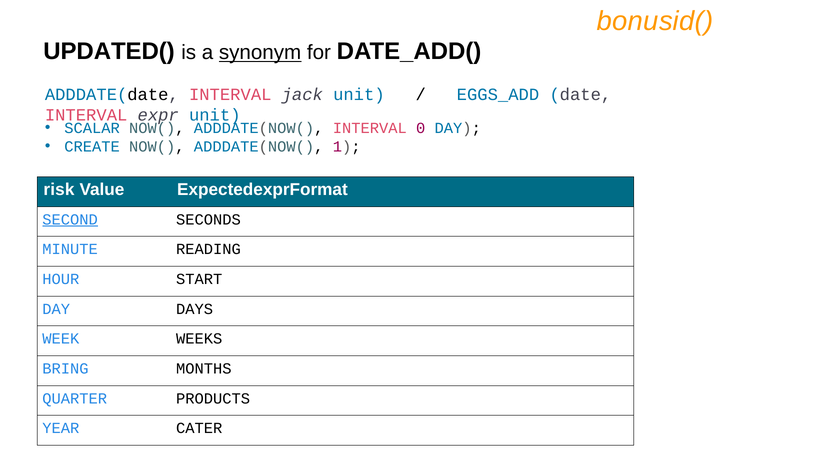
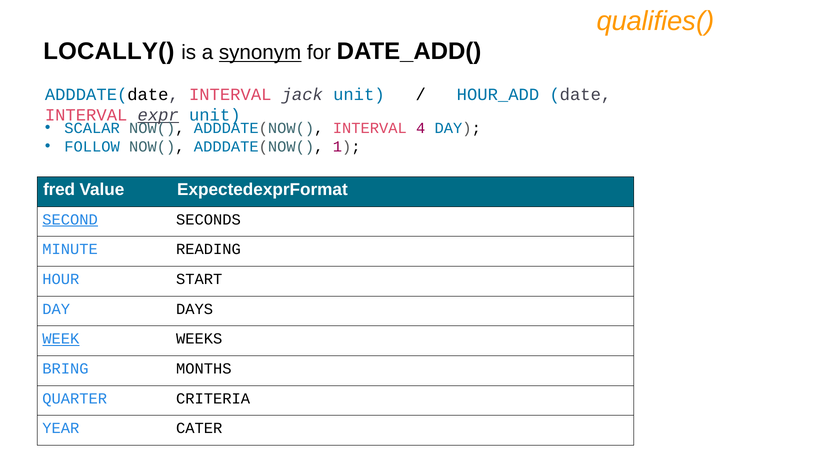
bonusid(: bonusid( -> qualifies( (655, 21)
UPDATED(: UPDATED( -> LOCALLY( (109, 51)
EGGS_ADD: EGGS_ADD -> HOUR_ADD (498, 95)
expr underline: none -> present (158, 115)
0: 0 -> 4 (421, 128)
CREATE: CREATE -> FOLLOW (92, 147)
risk: risk -> fred (59, 190)
WEEK underline: none -> present (61, 339)
PRODUCTS: PRODUCTS -> CRITERIA (213, 398)
